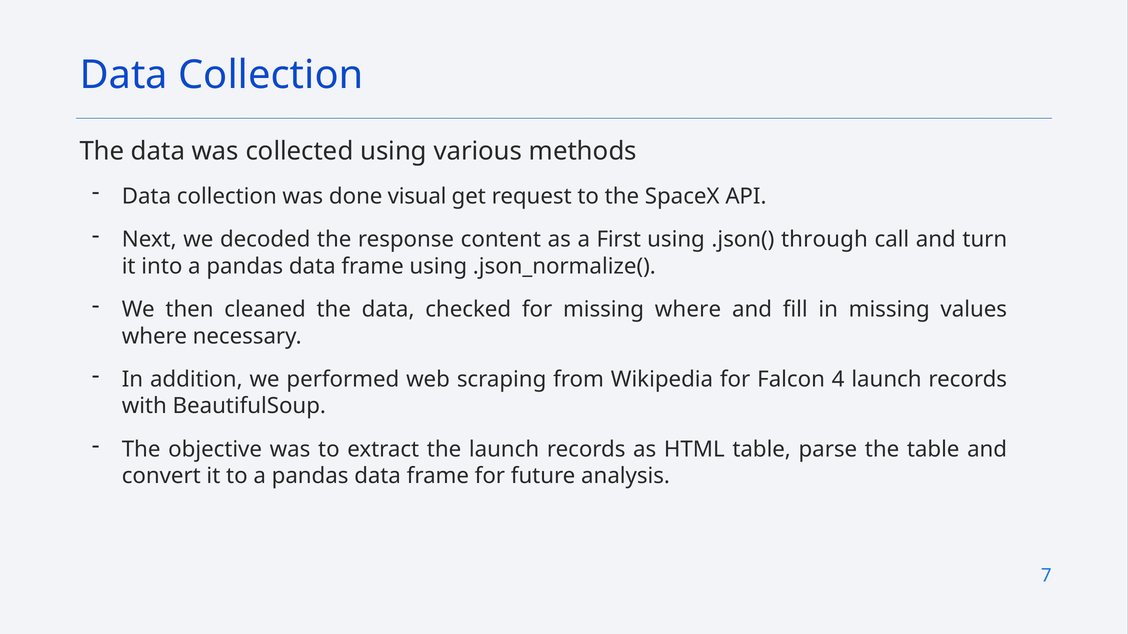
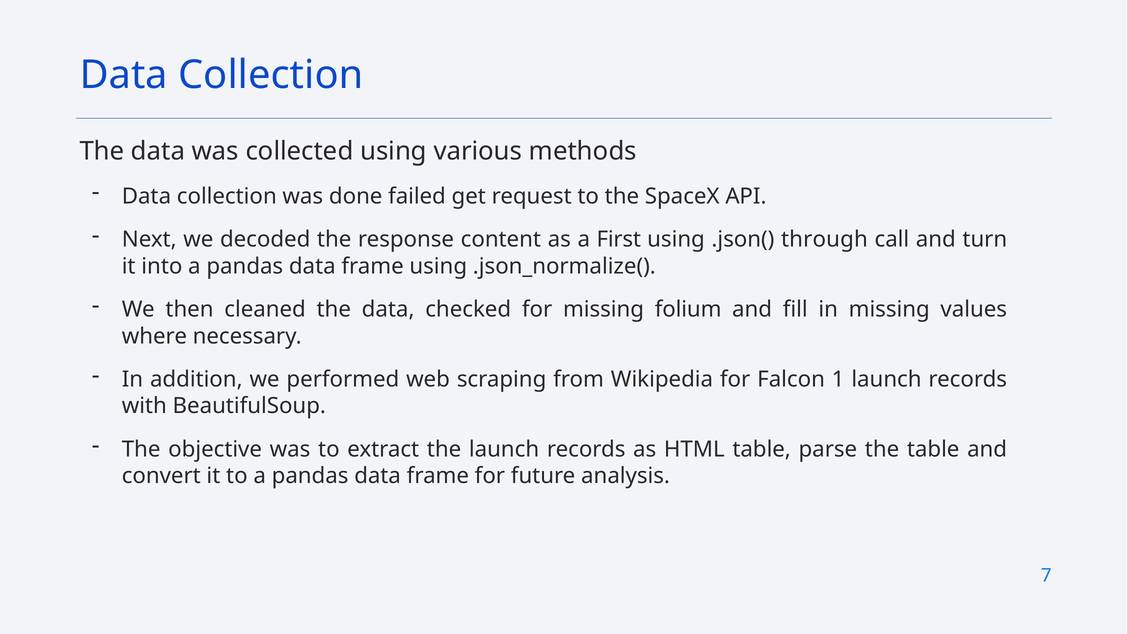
visual: visual -> failed (417, 196)
missing where: where -> folium (688, 310)
4: 4 -> 1 (838, 380)
